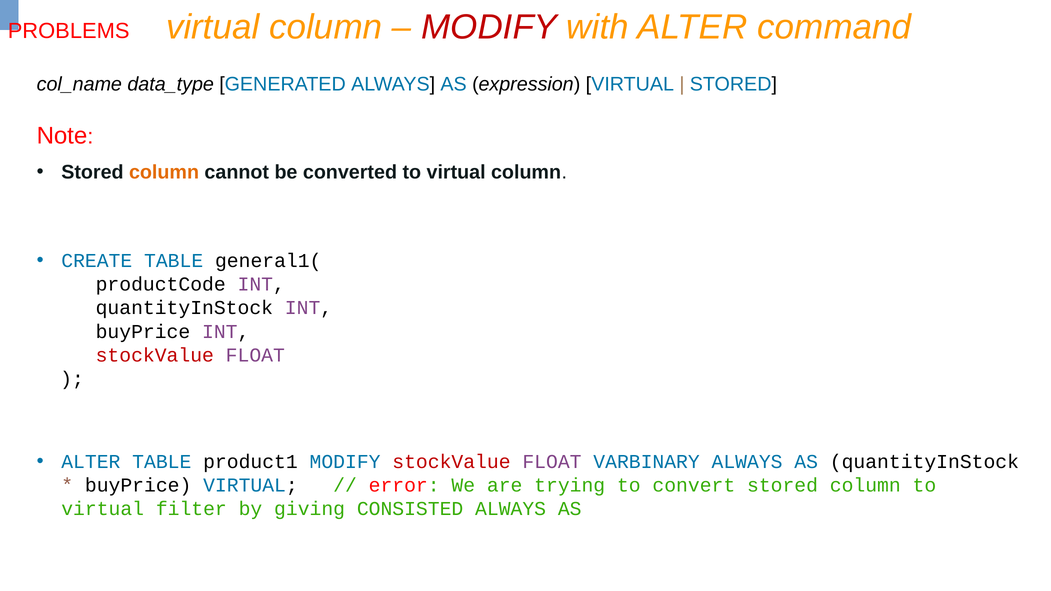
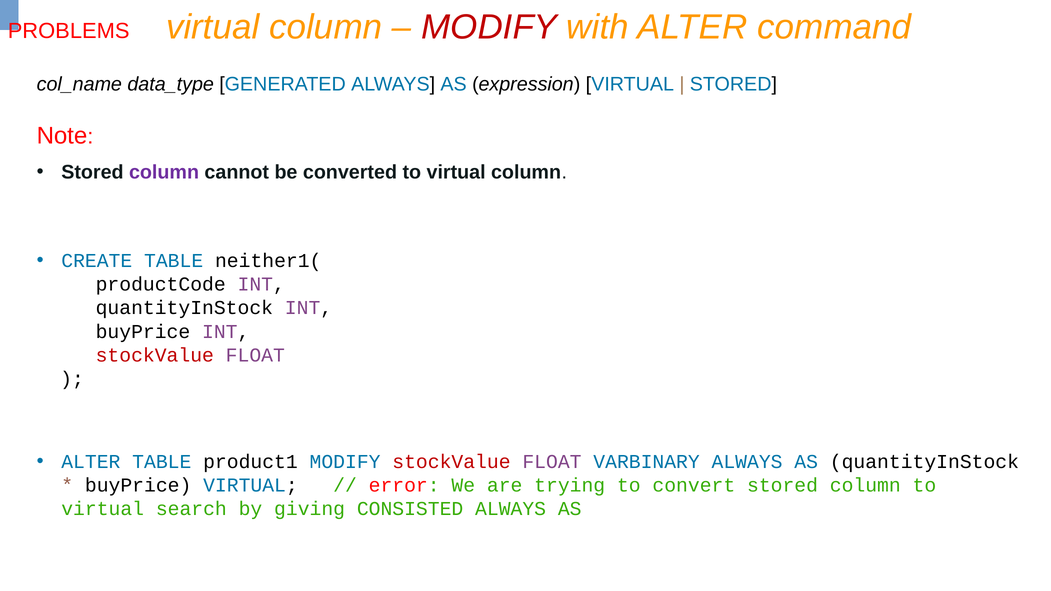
column colour: orange -> purple (164, 172)
general1(: general1( -> neither1( (268, 261)
filter: filter -> search (191, 509)
